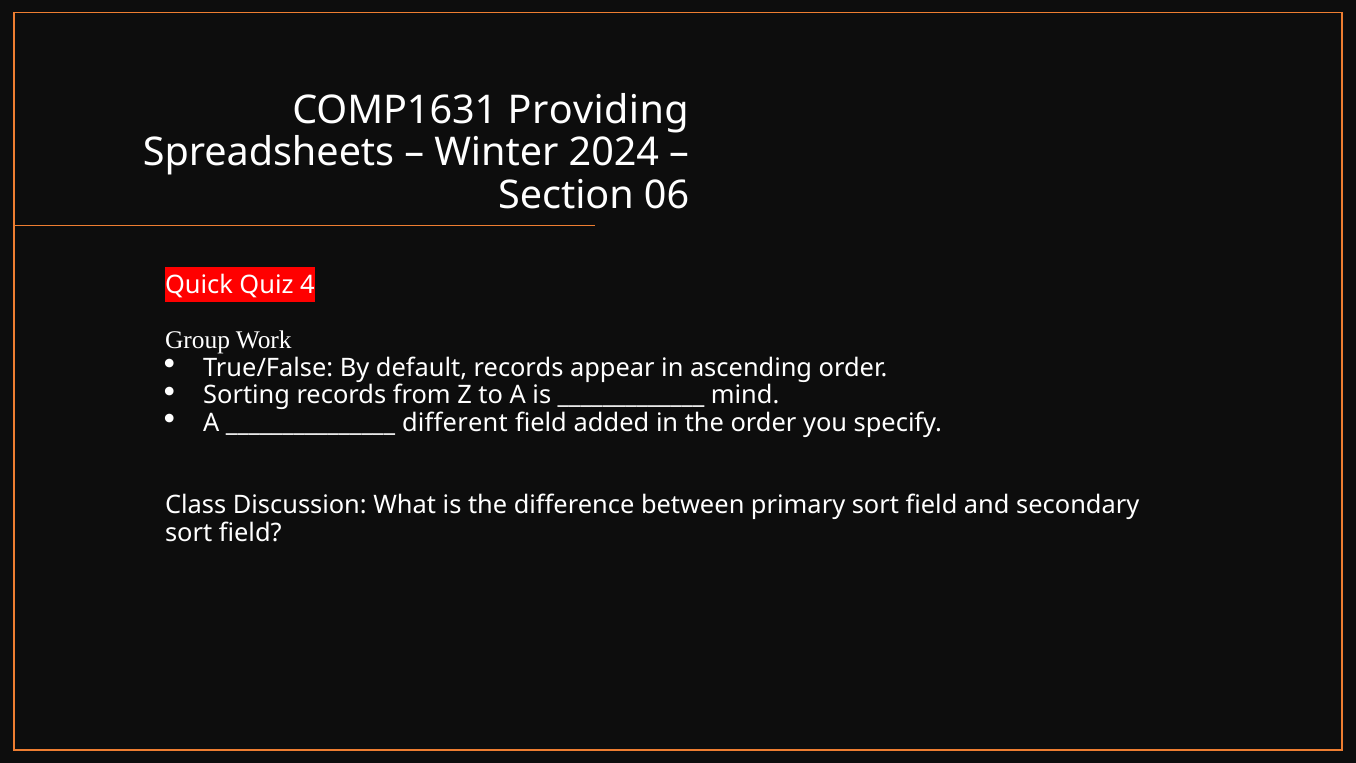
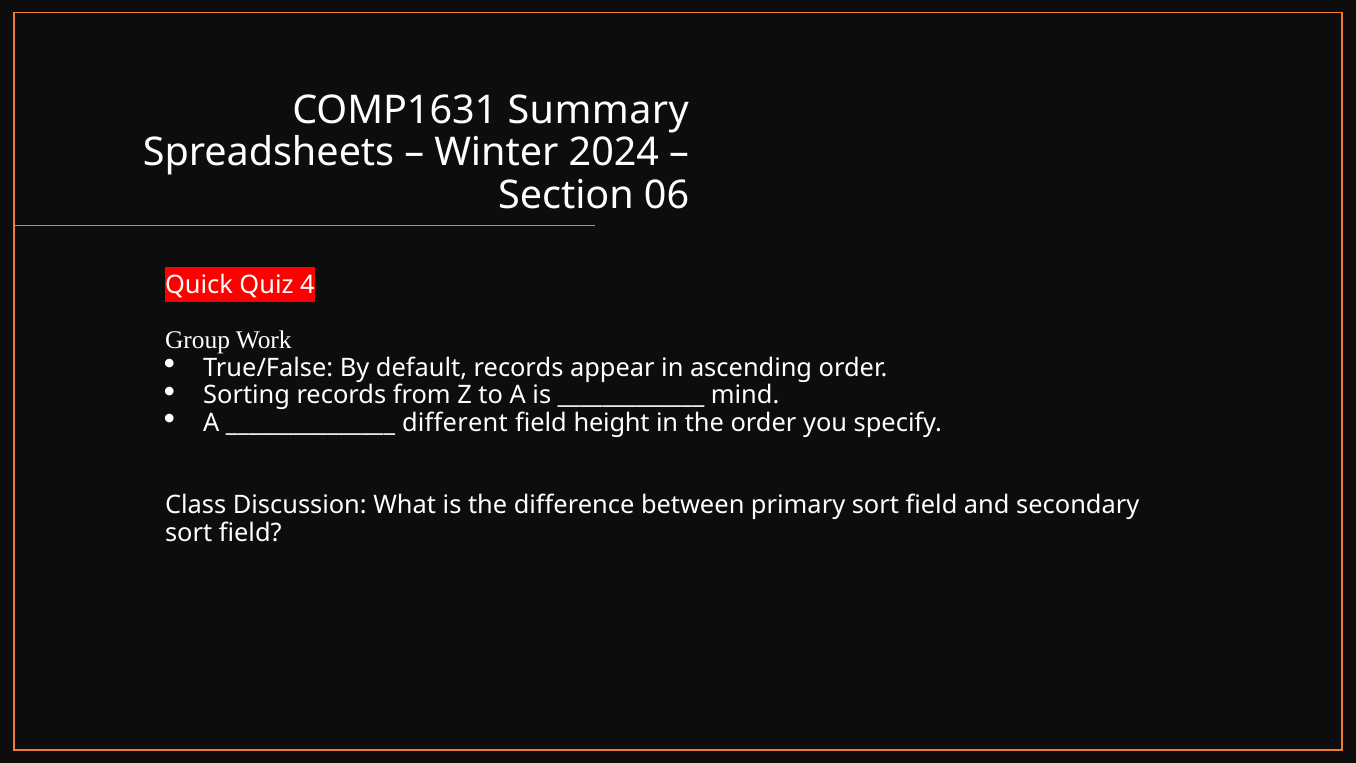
Providing: Providing -> Summary (598, 110)
added: added -> height (612, 423)
